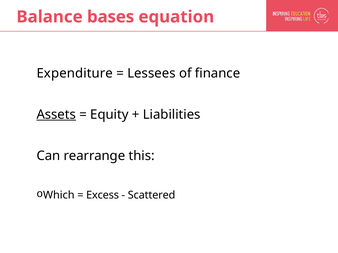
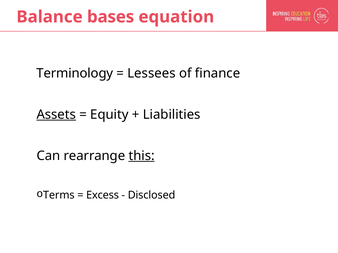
Expenditure: Expenditure -> Terminology (75, 73)
this underline: none -> present (142, 156)
Which: Which -> Terms (59, 195)
Scattered: Scattered -> Disclosed (152, 195)
